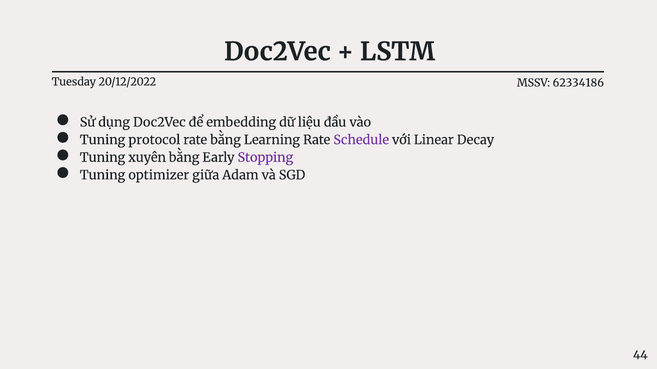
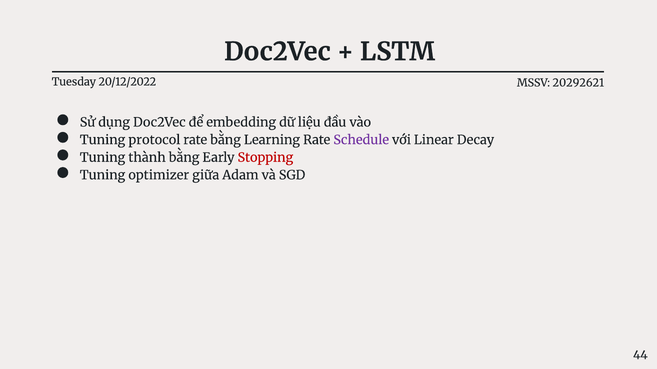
62334186: 62334186 -> 20292621 (578, 83)
xuyên: xuyên -> thành (147, 158)
Stopping colour: purple -> red (265, 158)
